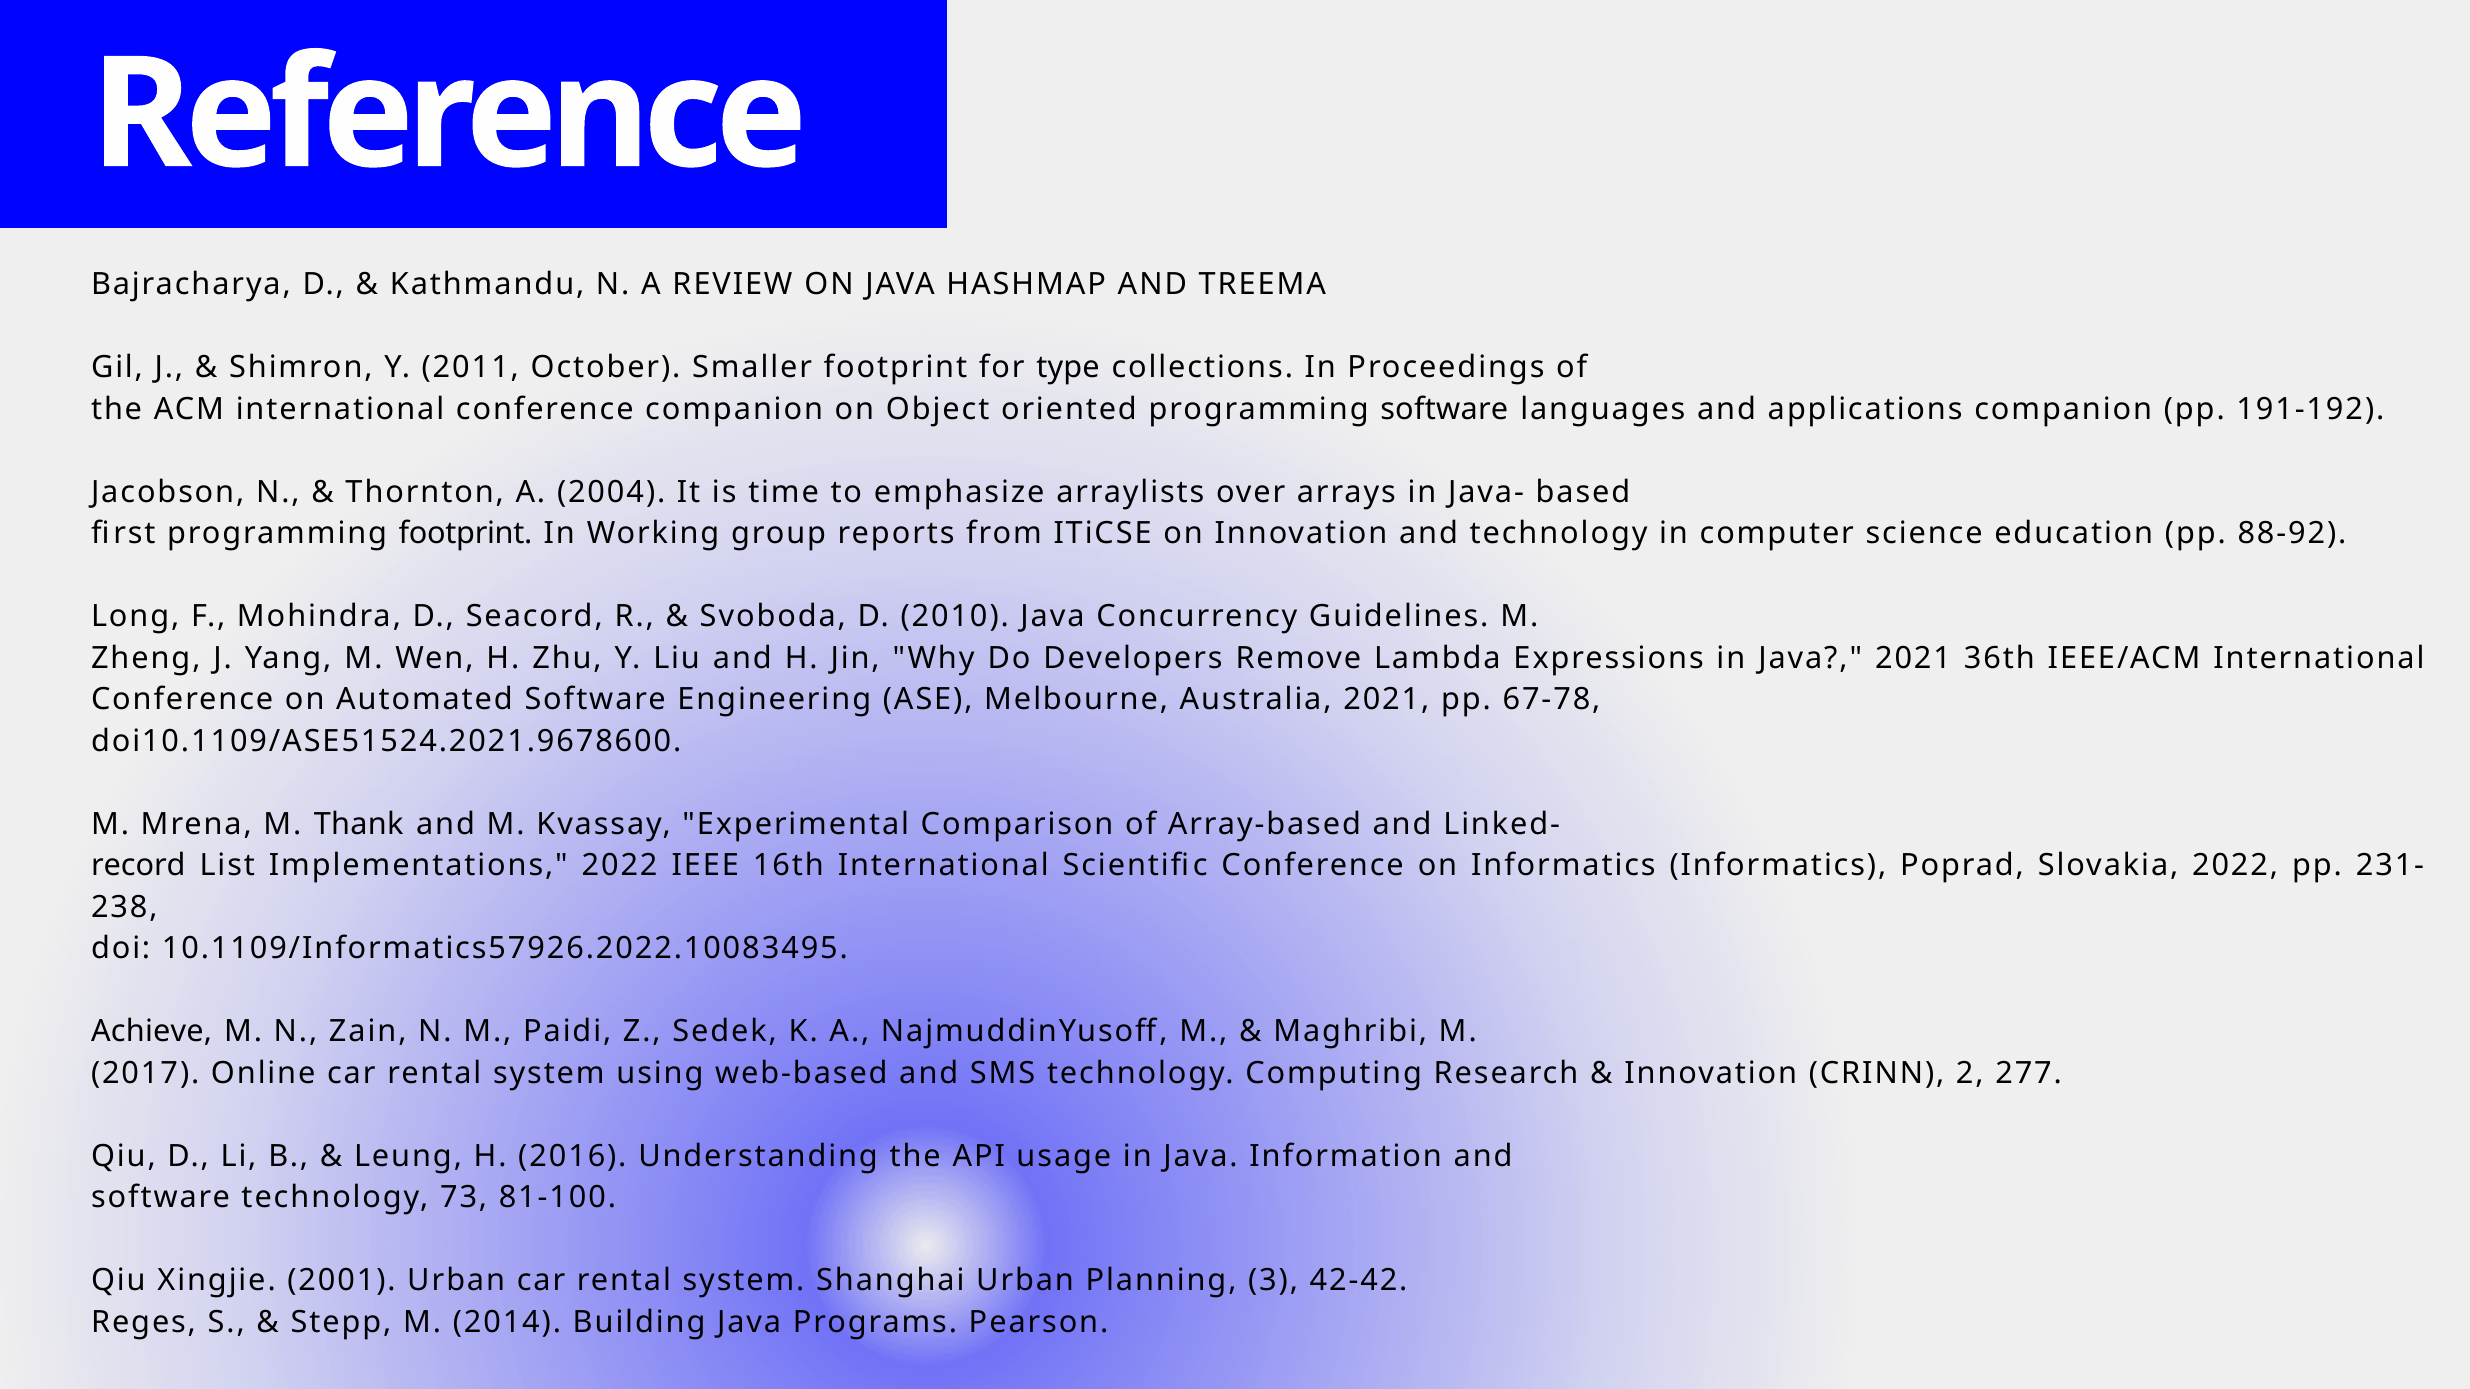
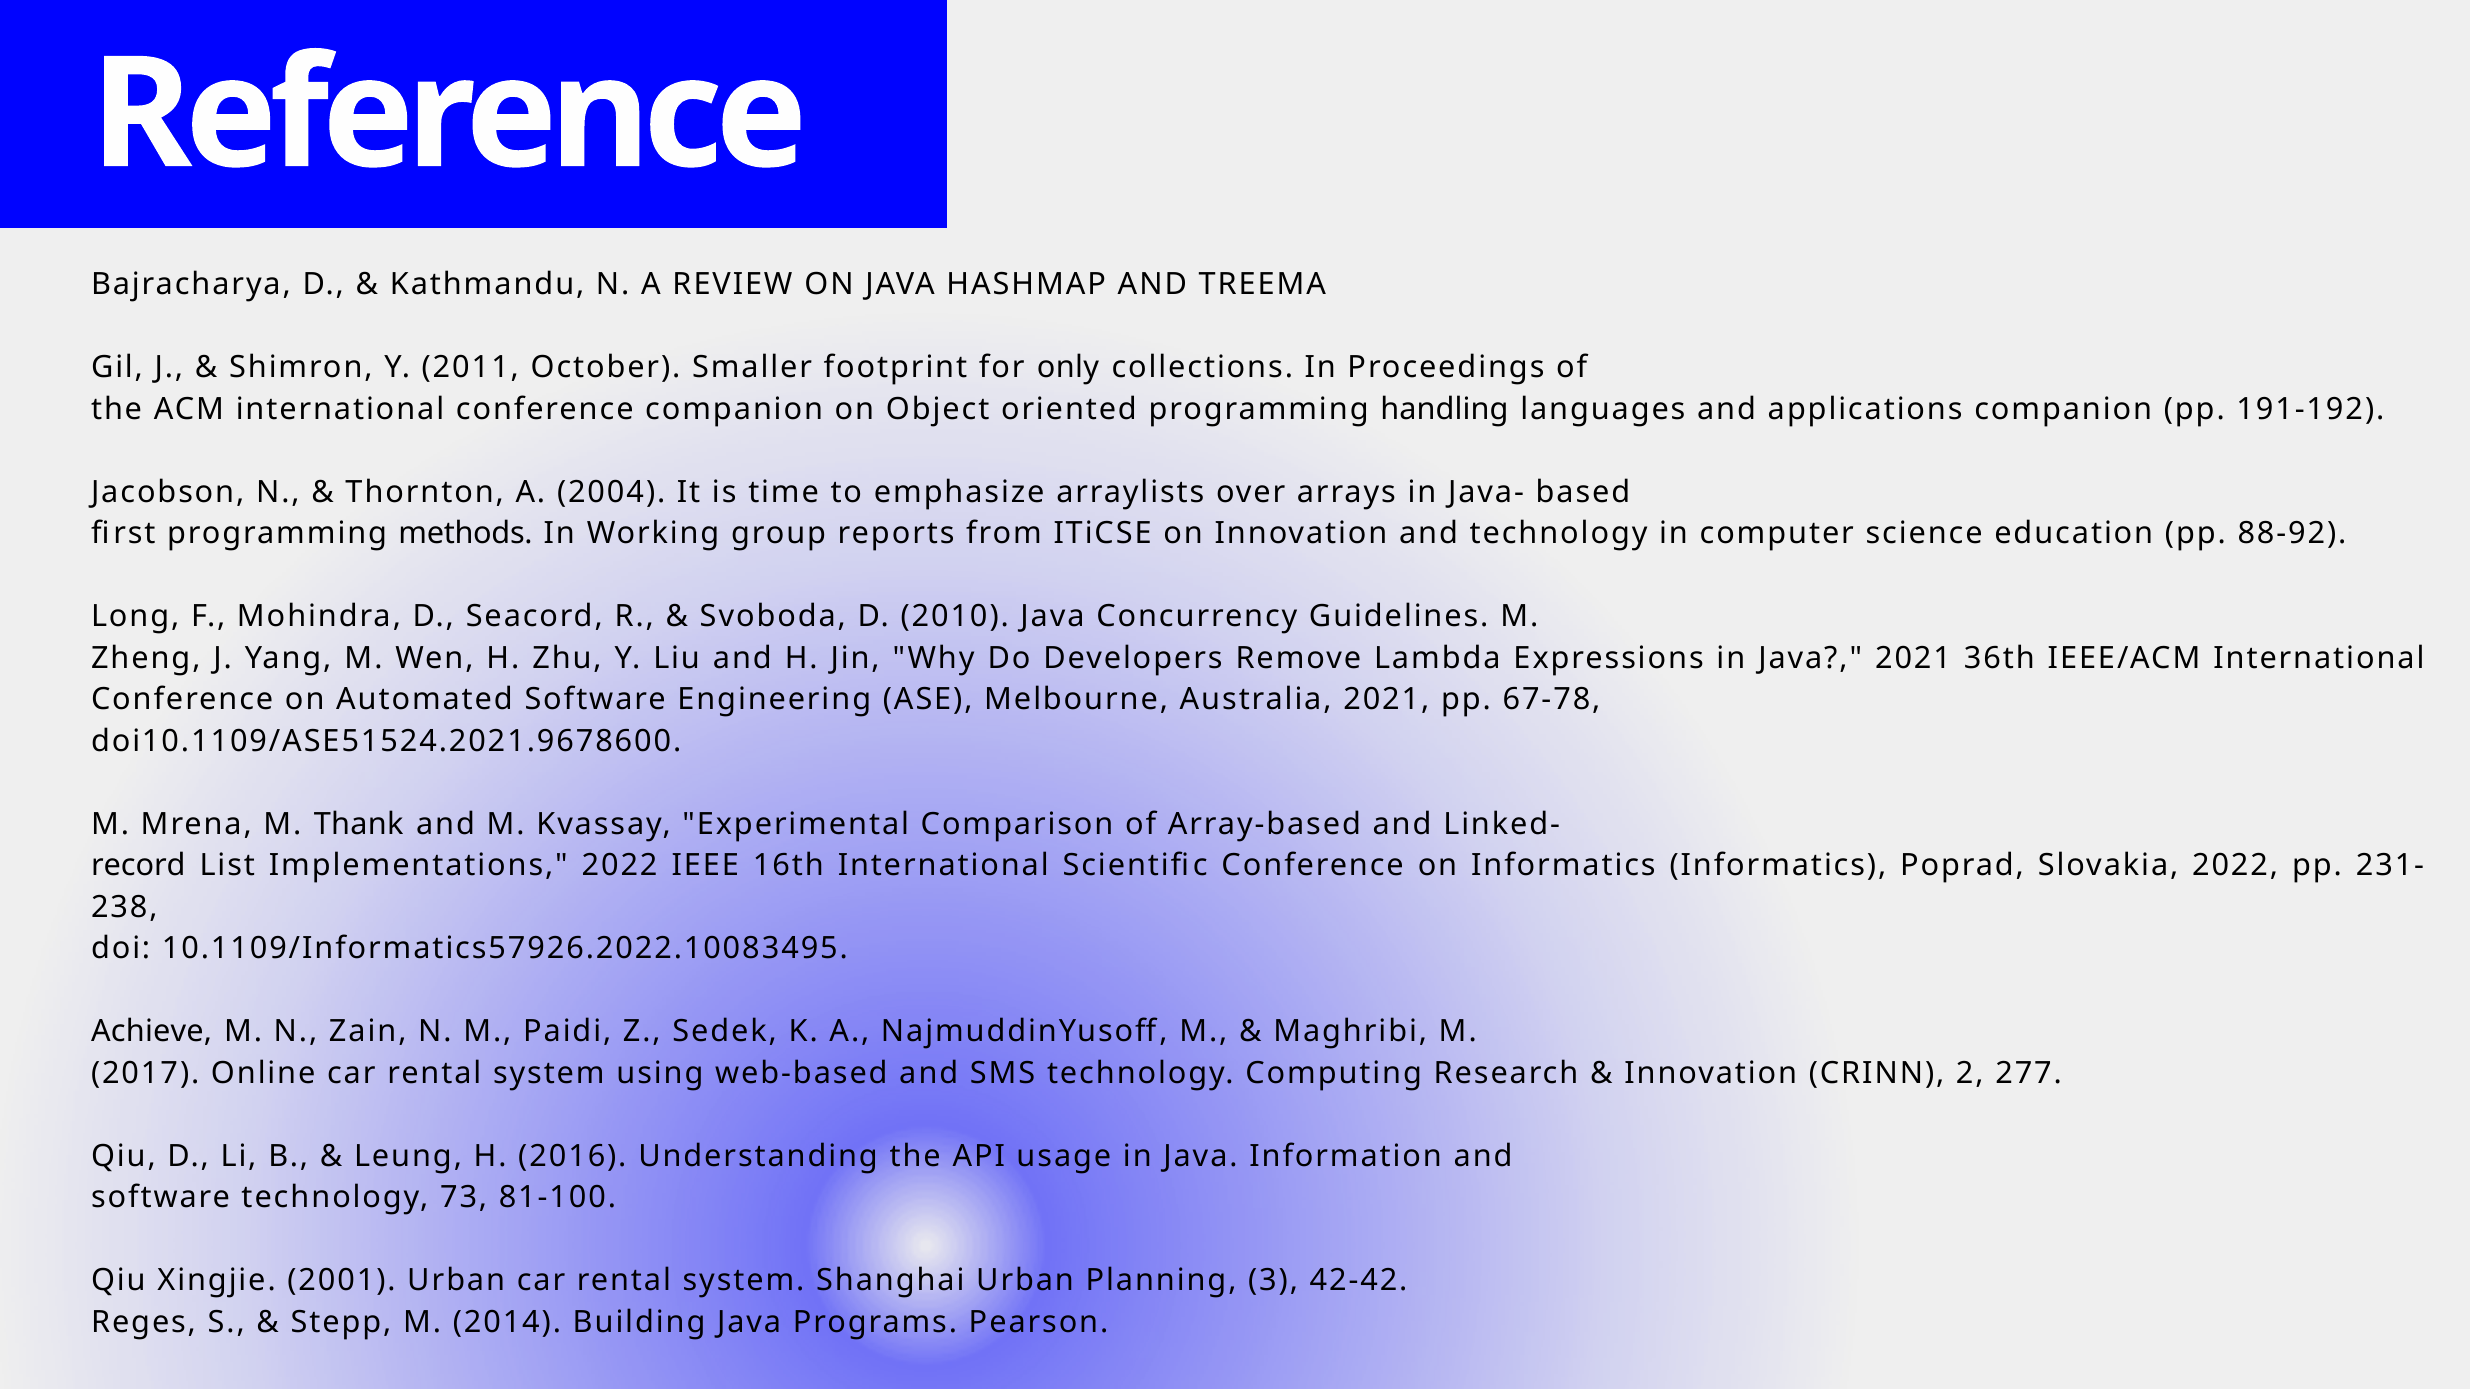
type: type -> only (1068, 368)
programming software: software -> handling (1444, 409)
programming footprint: footprint -> methods (466, 534)
